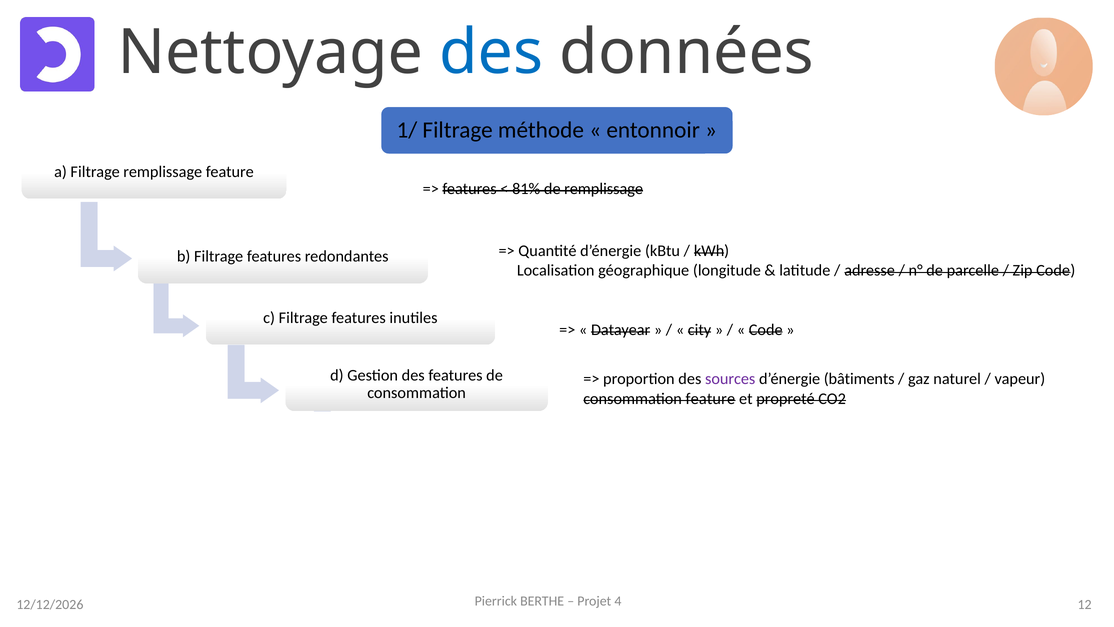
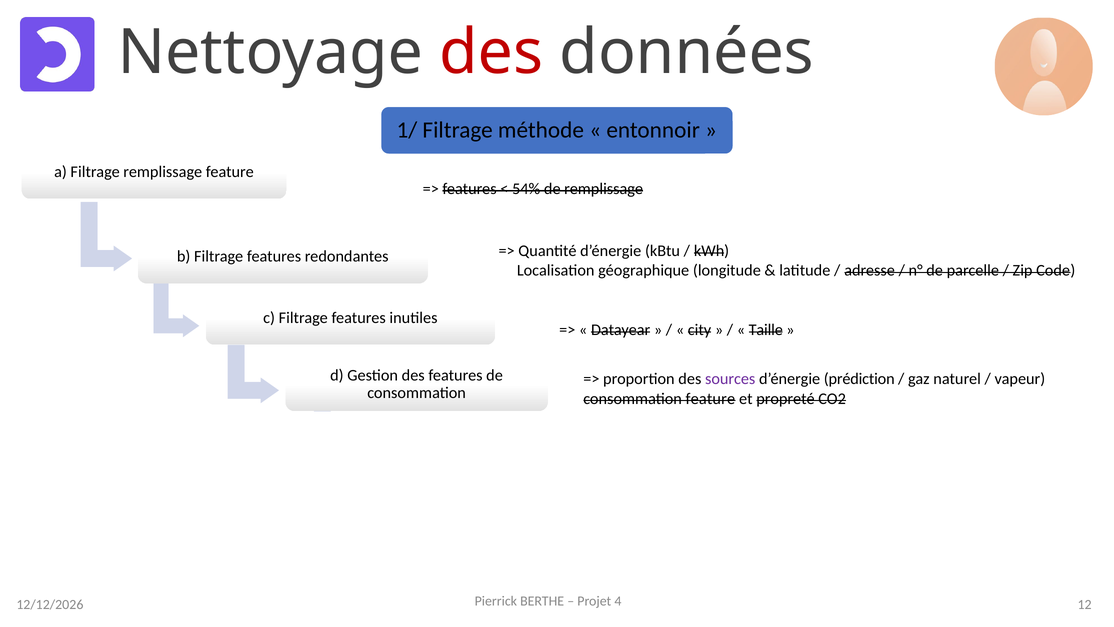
des colour: blue -> red (491, 52)
81%: 81% -> 54% (526, 189)
Code: Code -> Taille (766, 330)
d’énergie bâtiments: bâtiments -> prédiction (859, 379)
